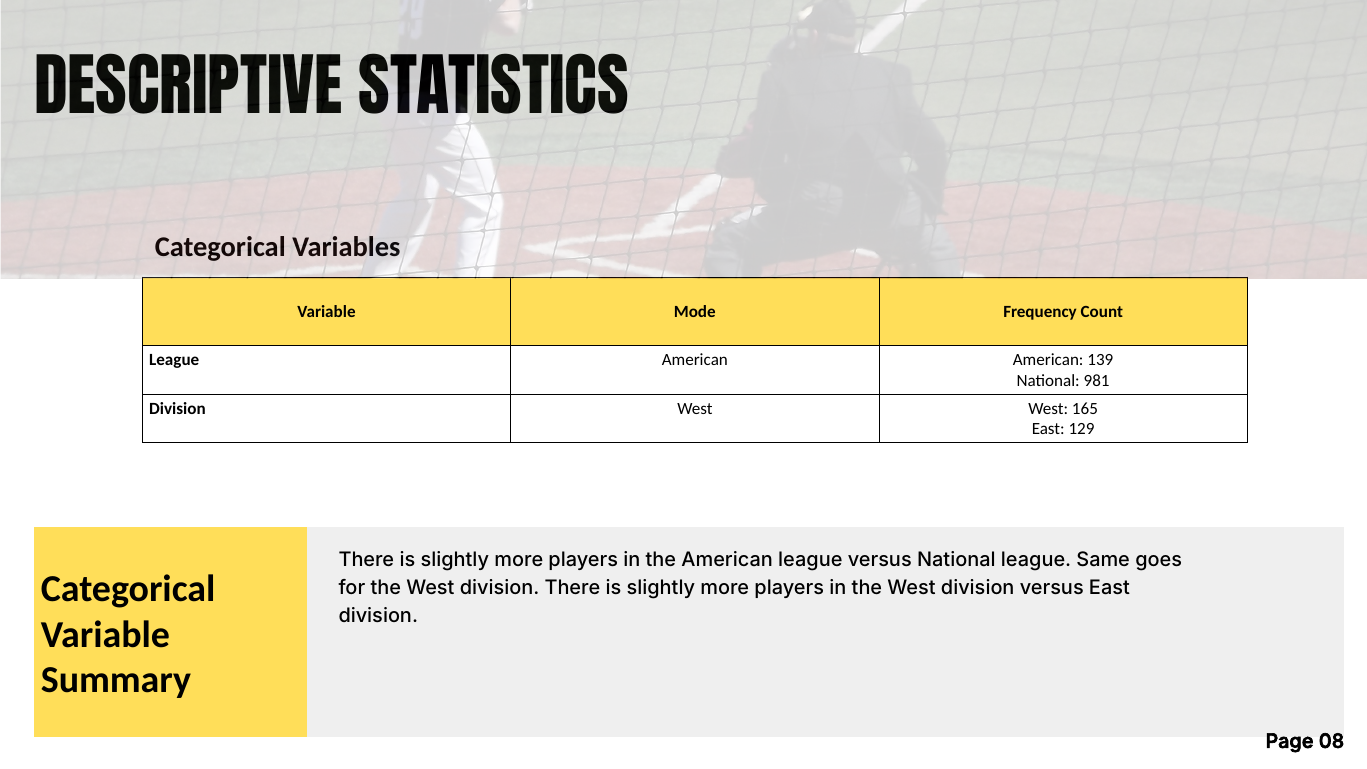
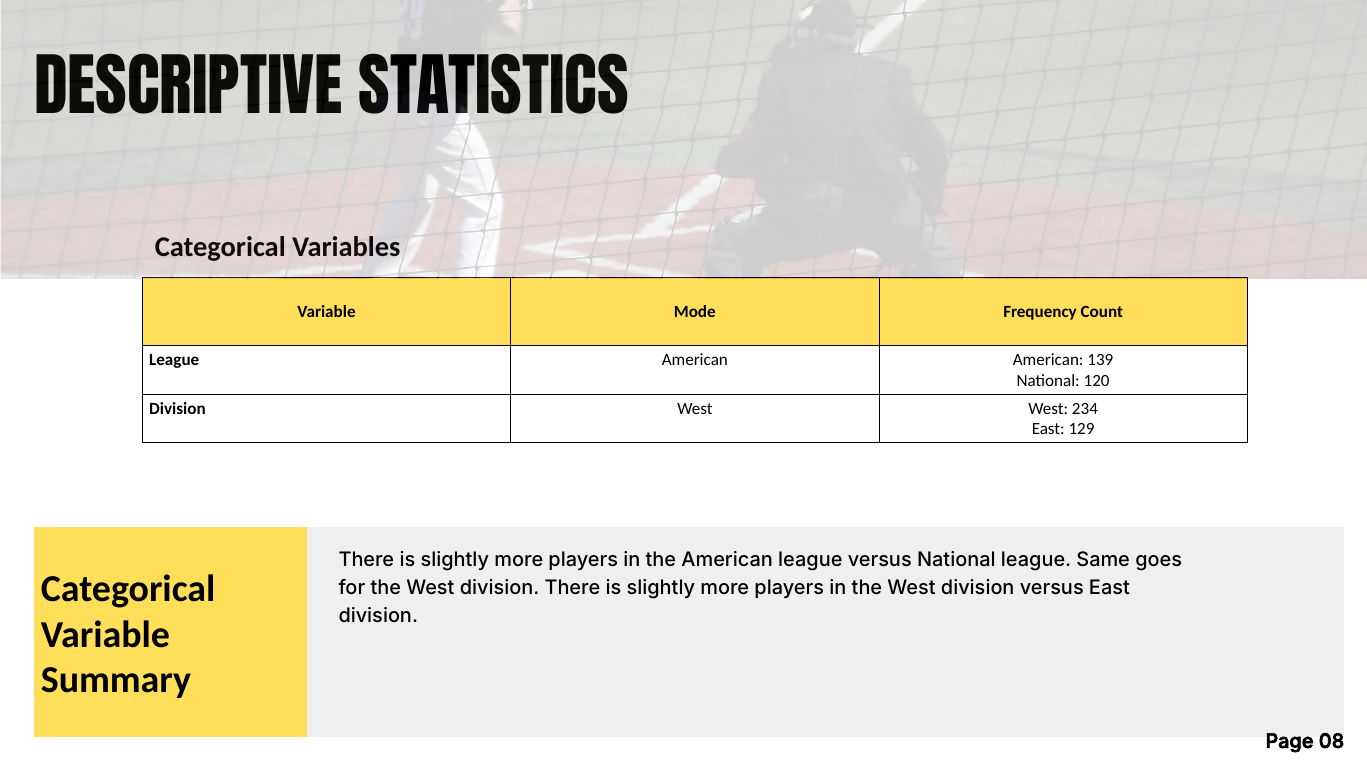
981: 981 -> 120 (1097, 381)
165: 165 -> 234 (1085, 408)
